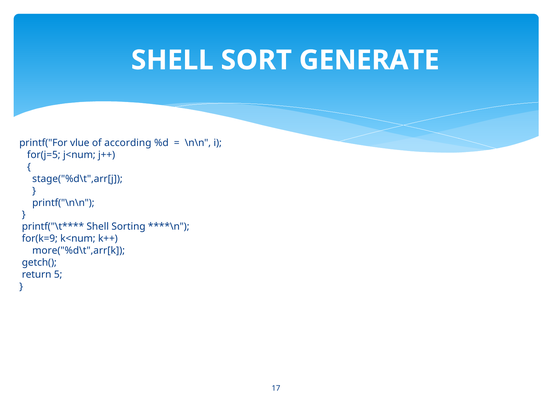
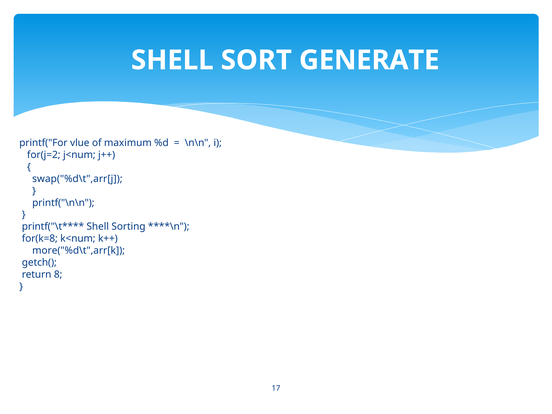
according: according -> maximum (128, 143)
for(j=5: for(j=5 -> for(j=2 (44, 155)
stage("%d\t",arr[j: stage("%d\t",arr[j -> swap("%d\t",arr[j (77, 179)
for(k=9: for(k=9 -> for(k=8 (40, 239)
5: 5 -> 8 (58, 275)
